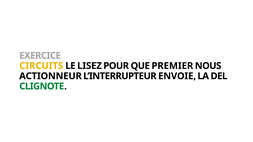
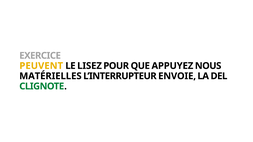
CIRCUITS: CIRCUITS -> PEUVENT (41, 66)
PREMIER: PREMIER -> APPUYEZ (172, 66)
ACTIONNEUR: ACTIONNEUR -> MATÉRIELLES (50, 76)
